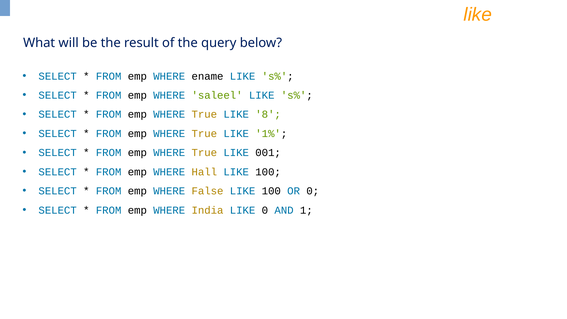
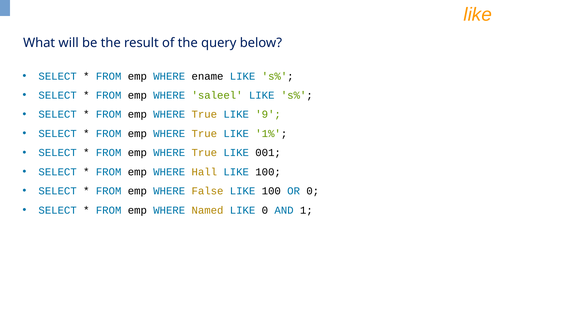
8: 8 -> 9 (268, 114)
India: India -> Named (207, 210)
